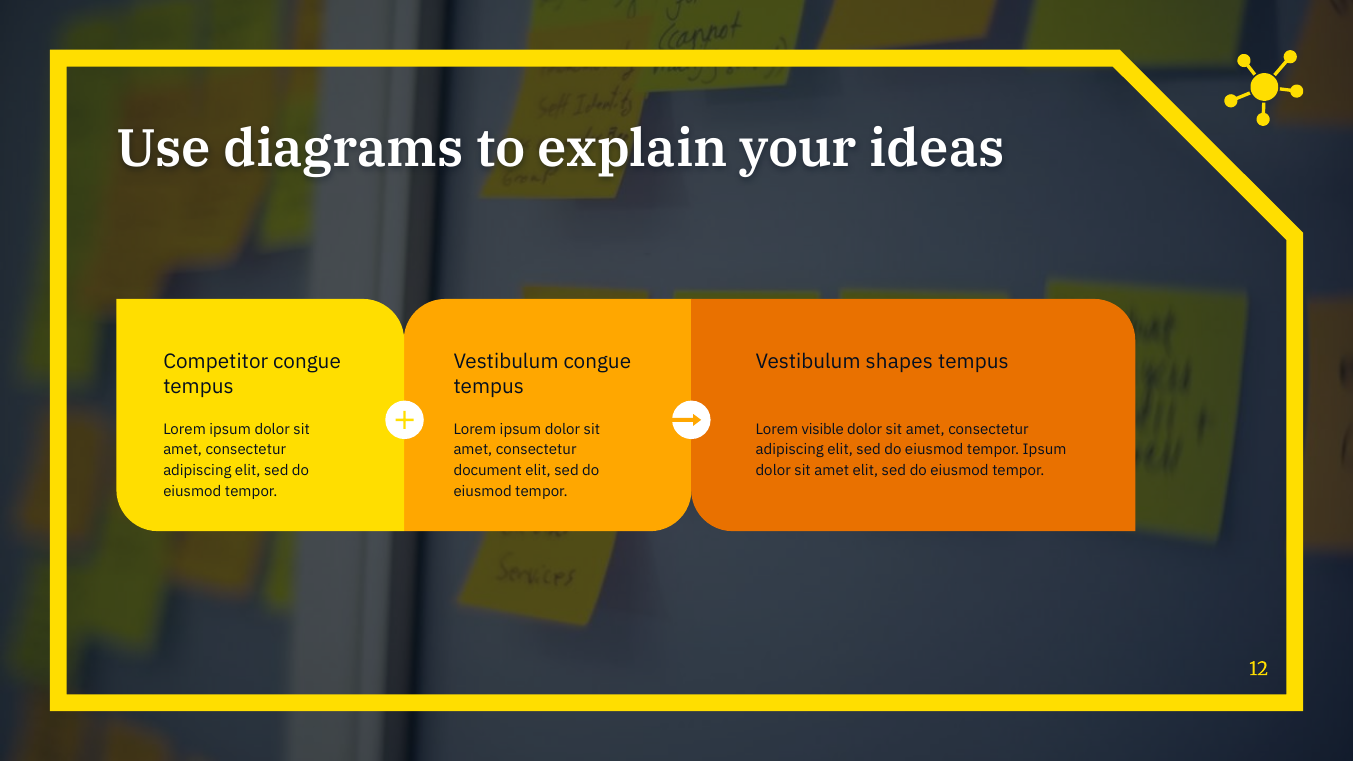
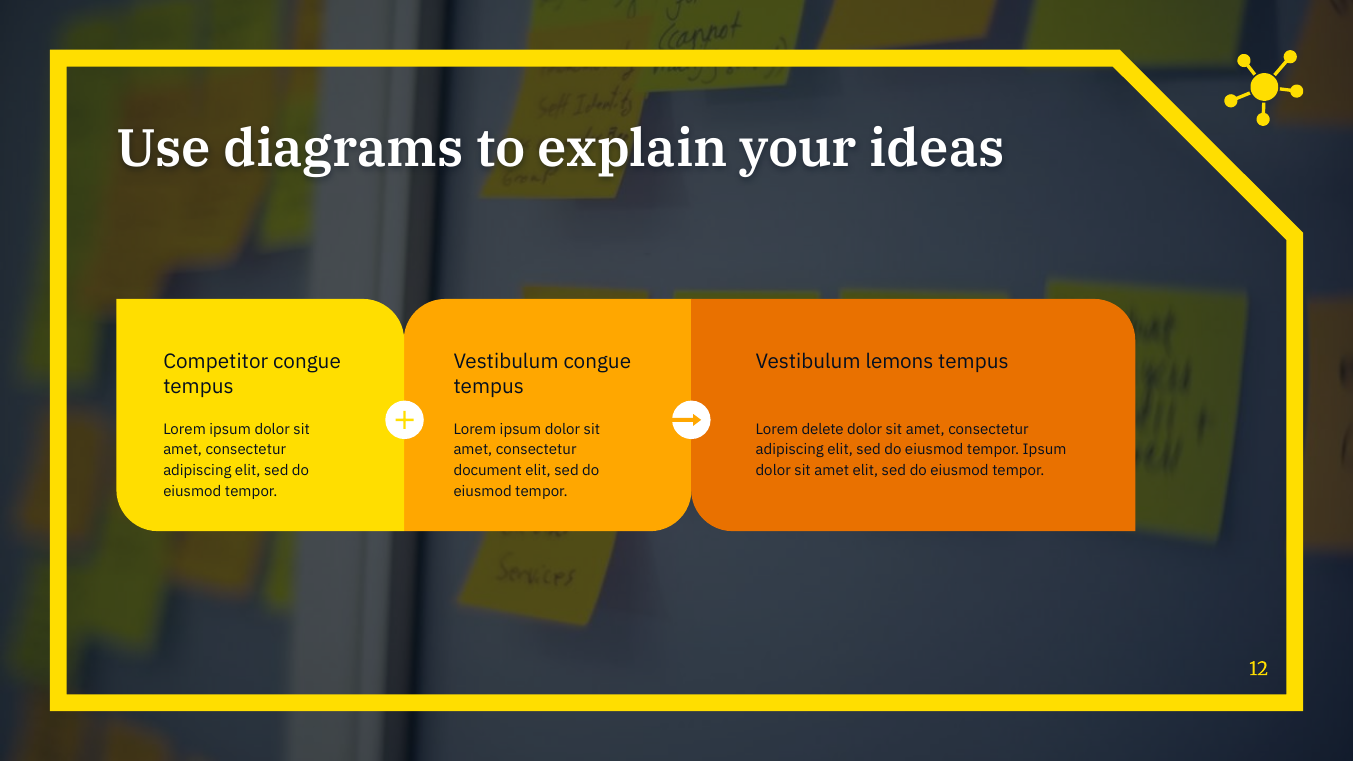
shapes: shapes -> lemons (899, 362)
visible: visible -> delete (823, 429)
